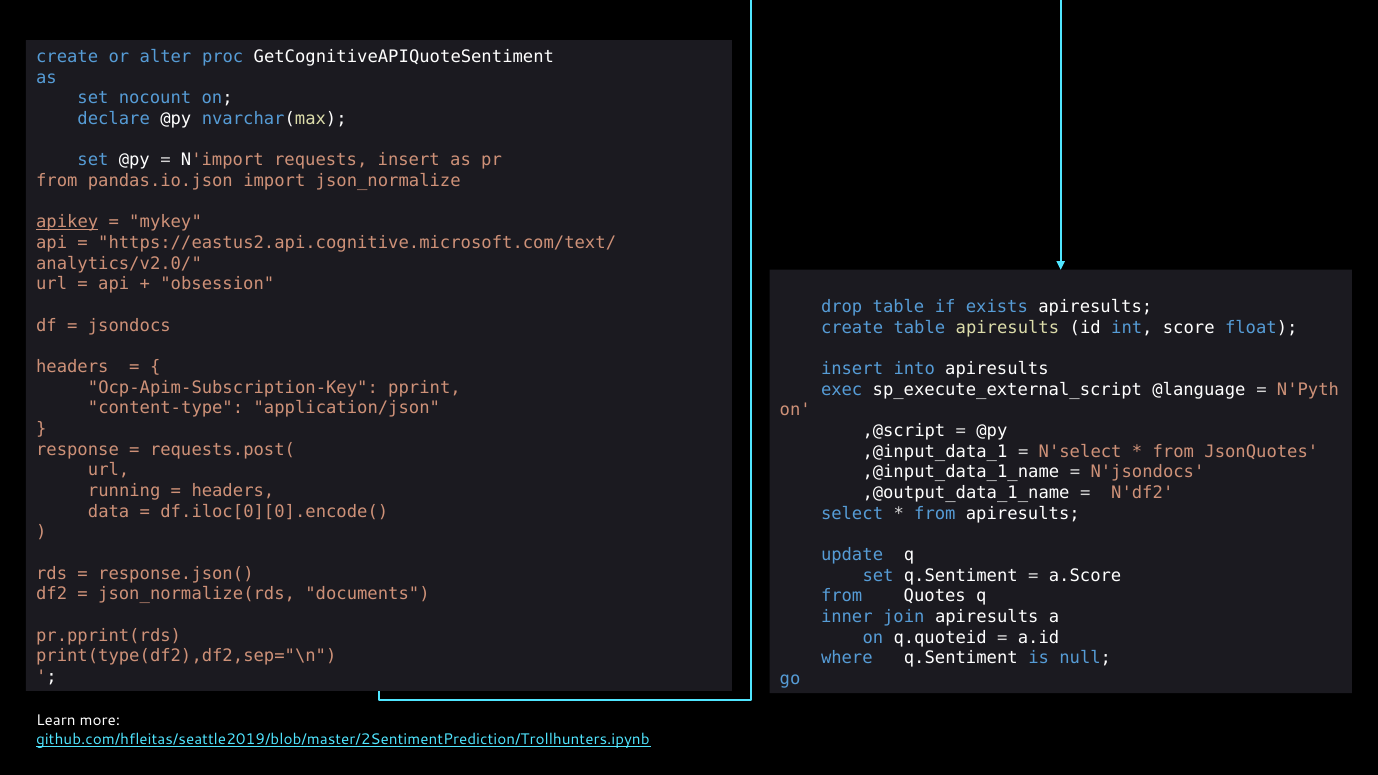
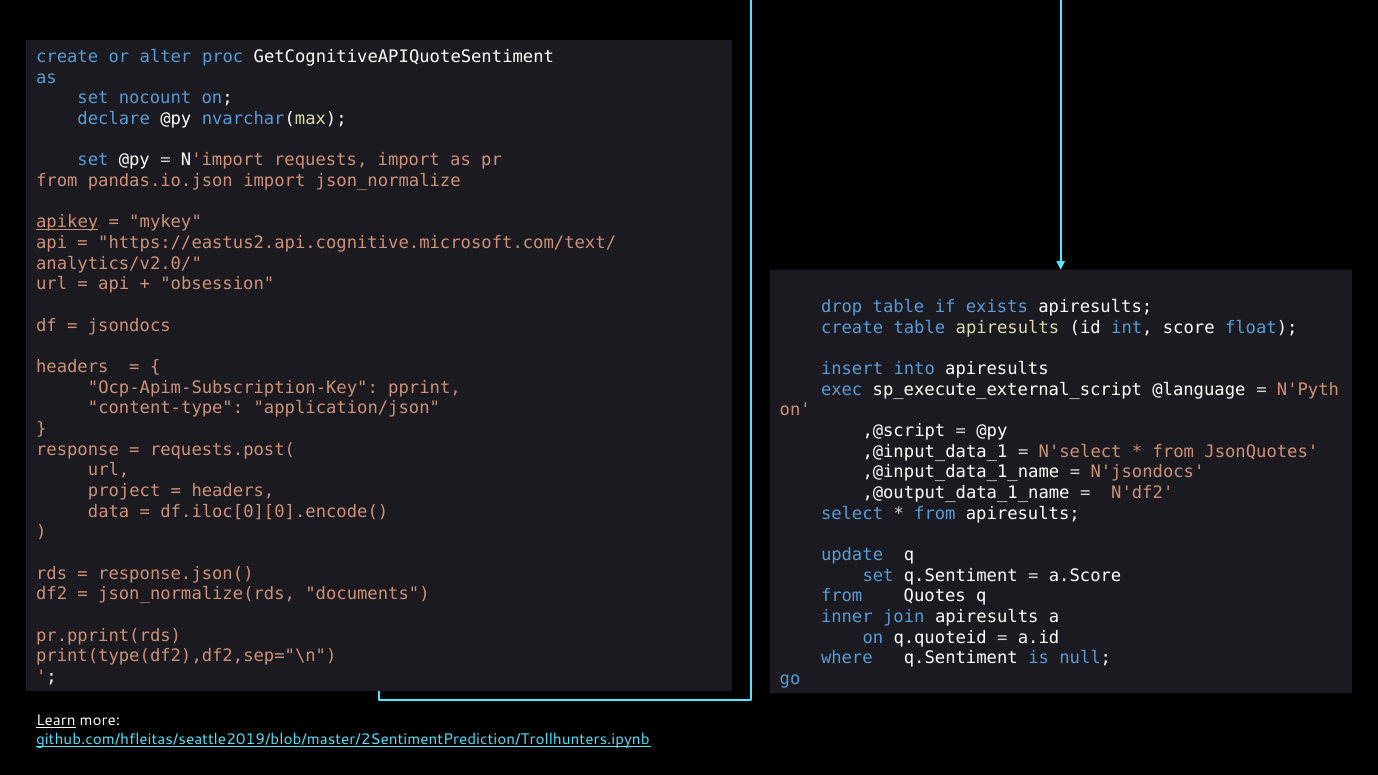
requests insert: insert -> import (409, 160)
running: running -> project (124, 491)
Learn underline: none -> present (56, 721)
